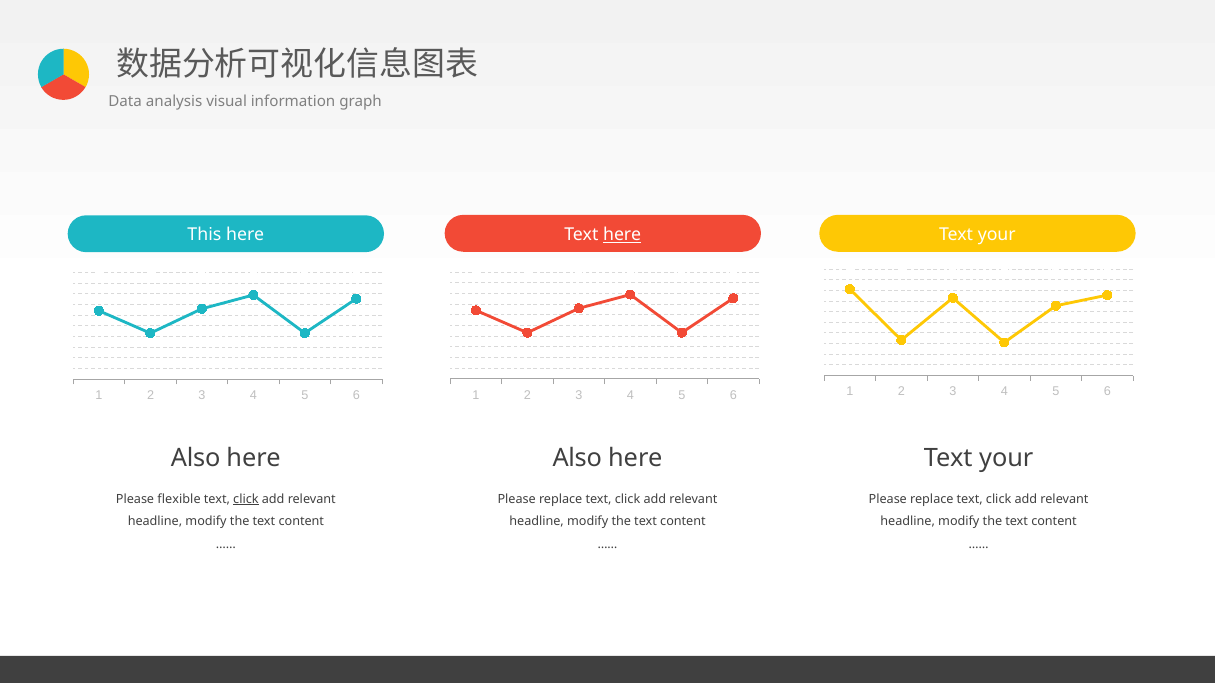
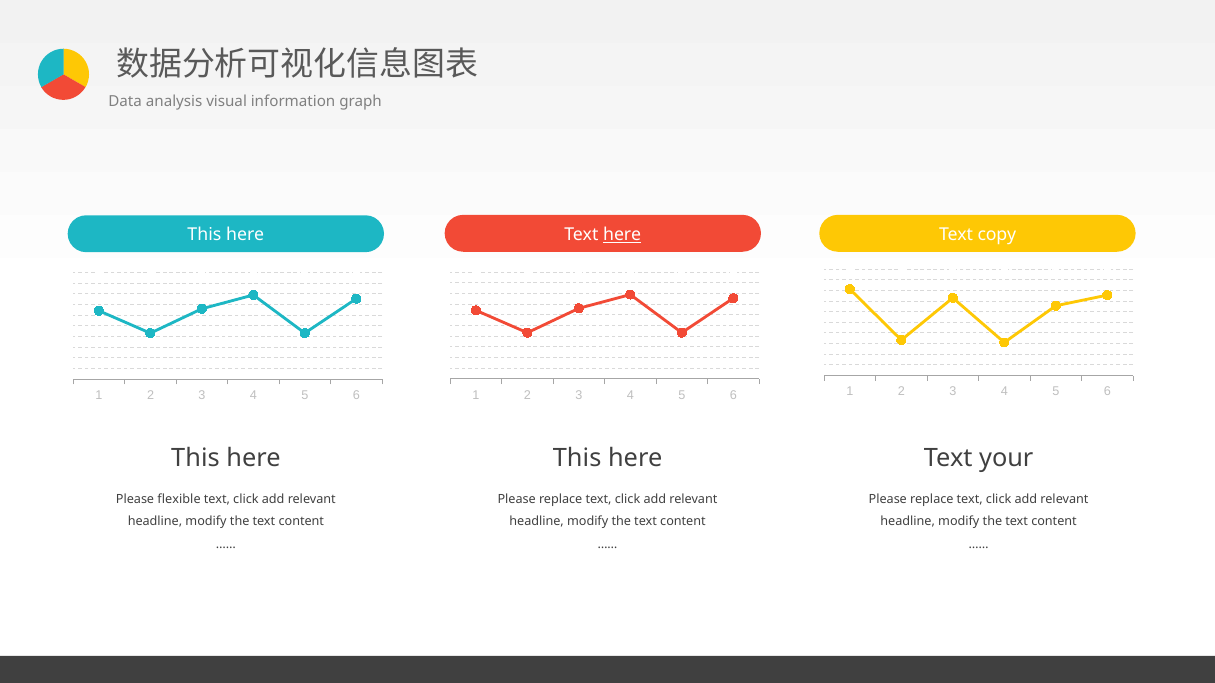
your: your -> copy (997, 235)
Also: Also -> This (195, 458)
Also: Also -> This (577, 458)
click underline: present -> none (246, 499)
